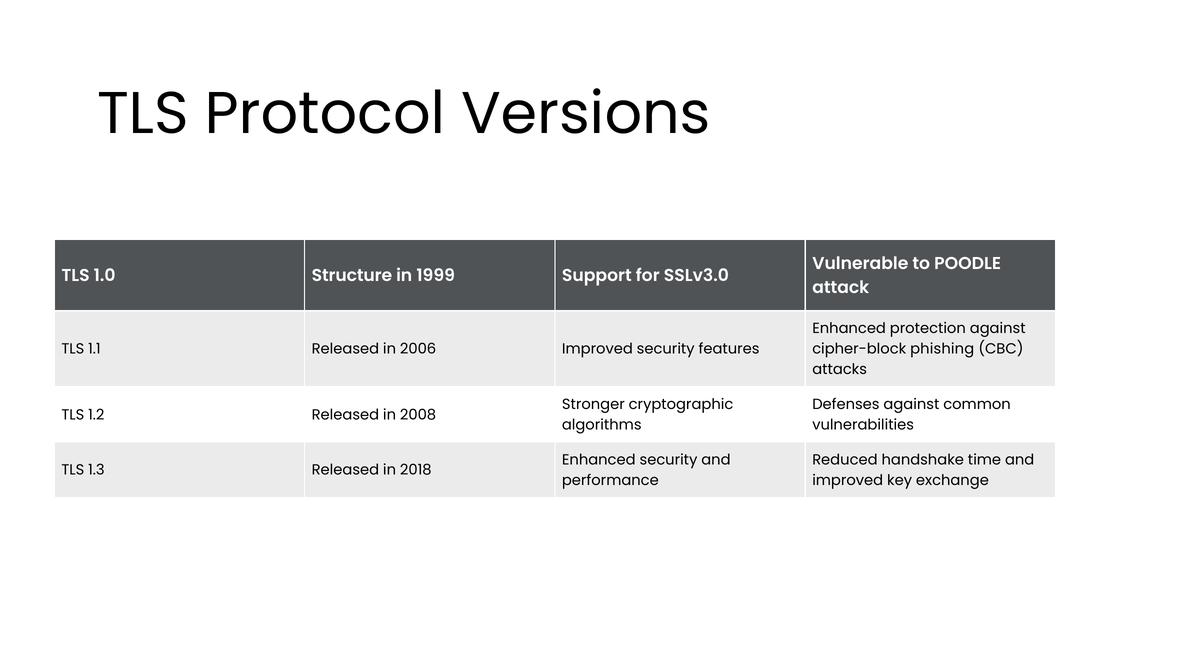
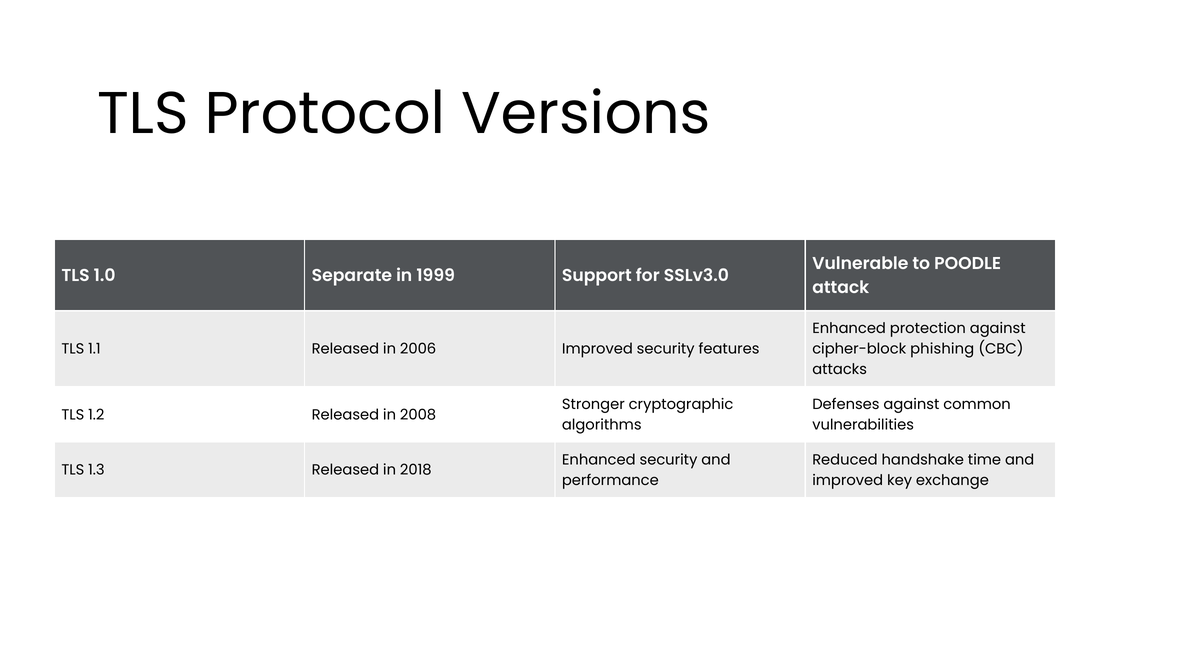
Structure: Structure -> Separate (352, 276)
